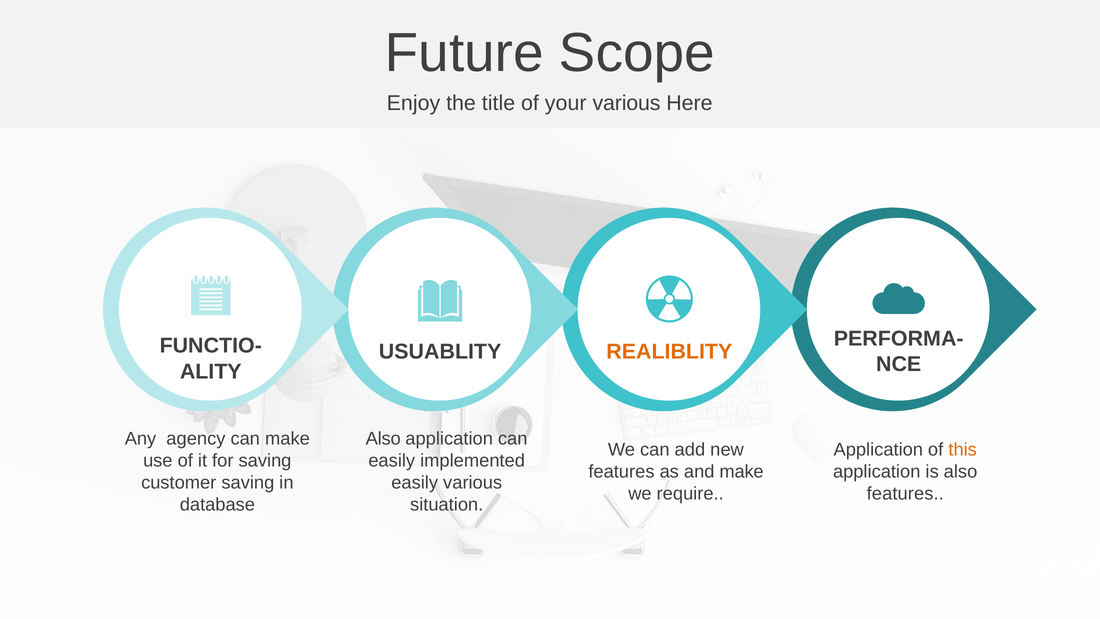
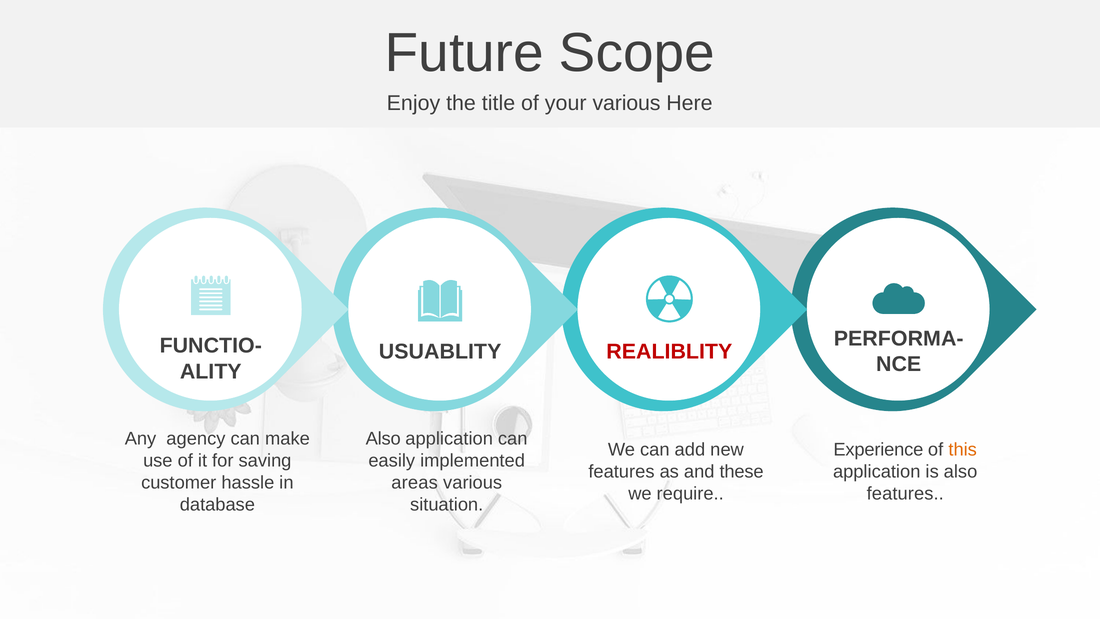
REALIBLITY colour: orange -> red (669, 351)
Application: Application -> Experience (878, 450)
and make: make -> these (742, 472)
customer saving: saving -> hassle (248, 483)
easily: easily -> areas (415, 483)
